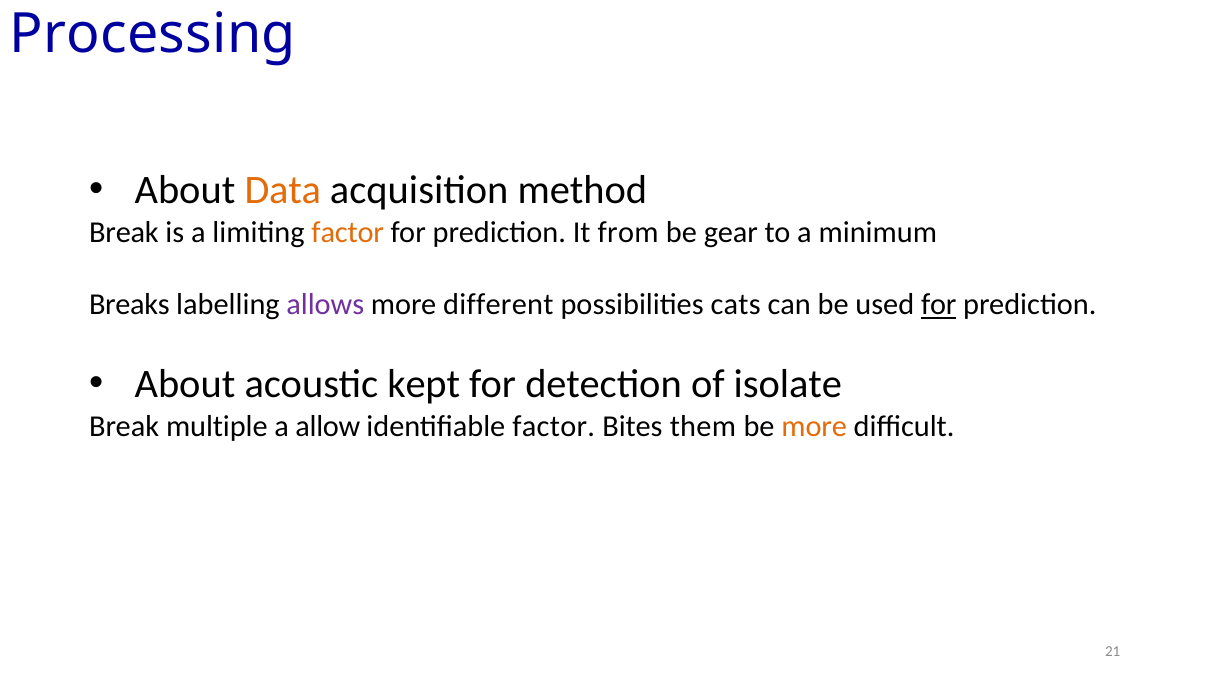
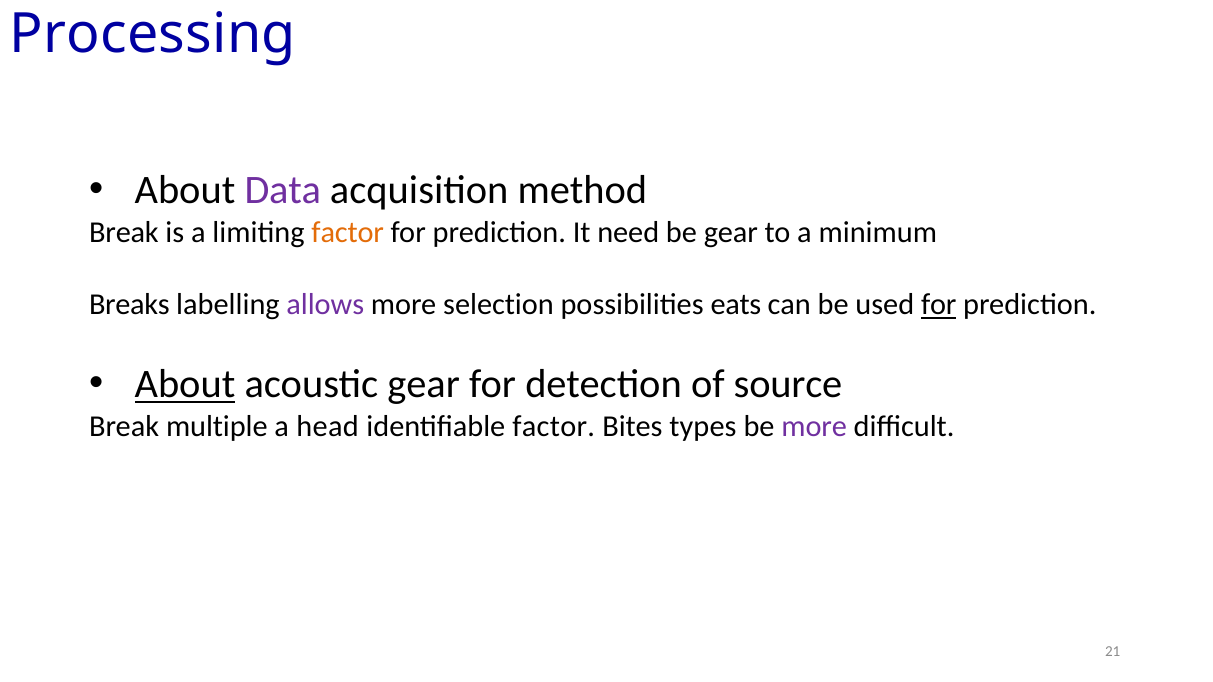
Data colour: orange -> purple (283, 190)
from: from -> need (628, 232)
different: different -> selection (498, 305)
cats: cats -> eats (736, 305)
About underline: none -> present (185, 385)
acoustic kept: kept -> gear (424, 385)
isolate: isolate -> source (788, 385)
allow: allow -> head (328, 426)
them: them -> types (703, 426)
more colour: orange -> purple (814, 426)
